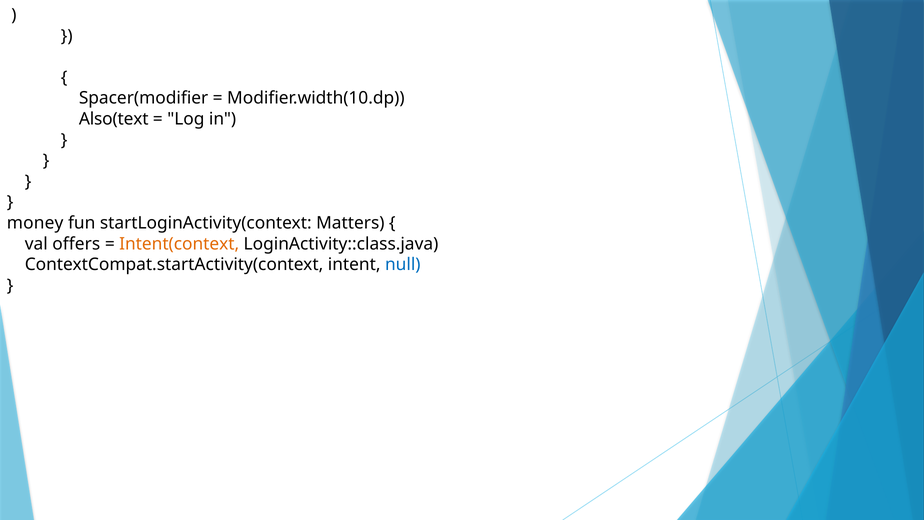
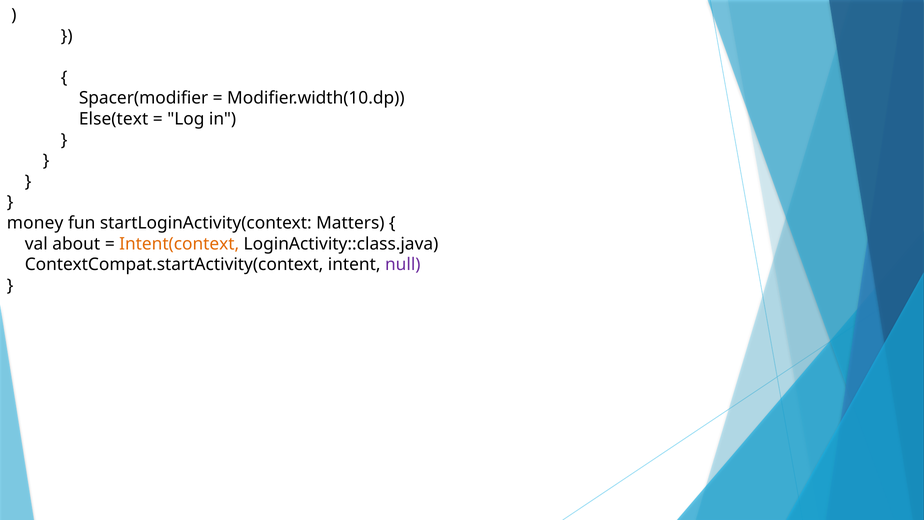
Also(text: Also(text -> Else(text (114, 119)
offers: offers -> about (76, 244)
null colour: blue -> purple (403, 264)
